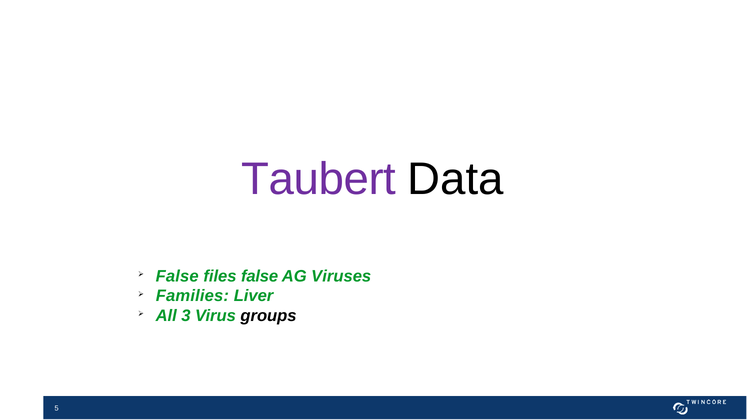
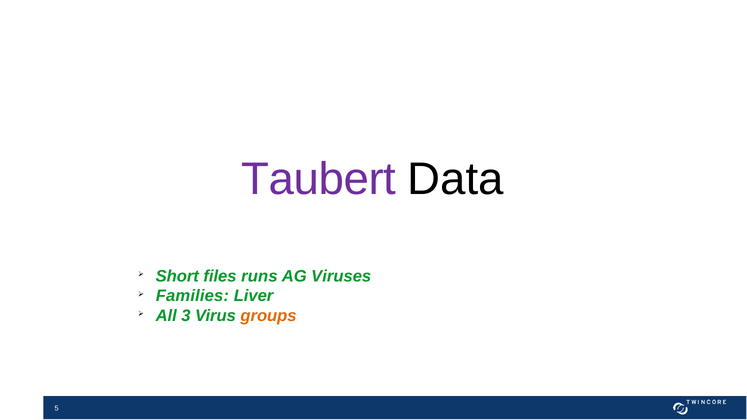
False: False -> Short (177, 276)
files false: false -> runs (259, 276)
groups colour: black -> orange (269, 316)
